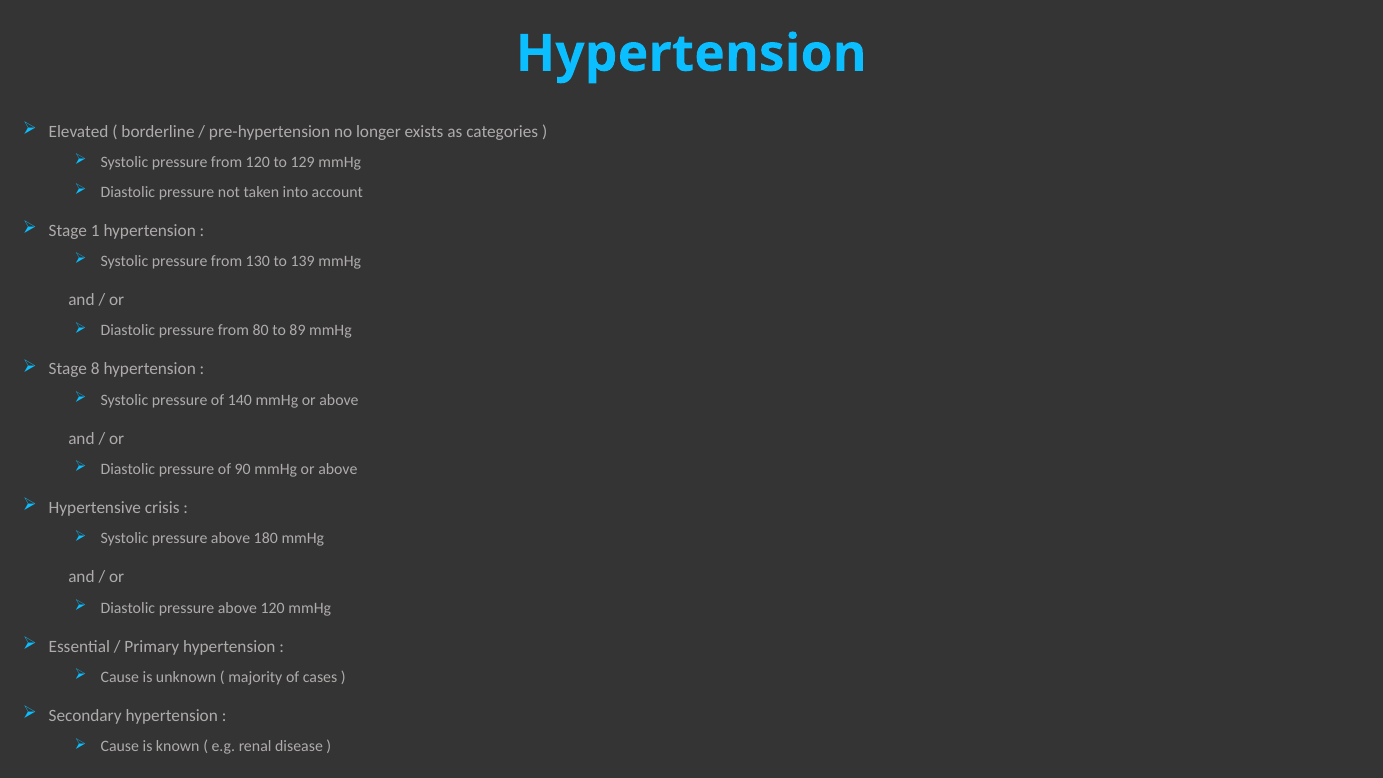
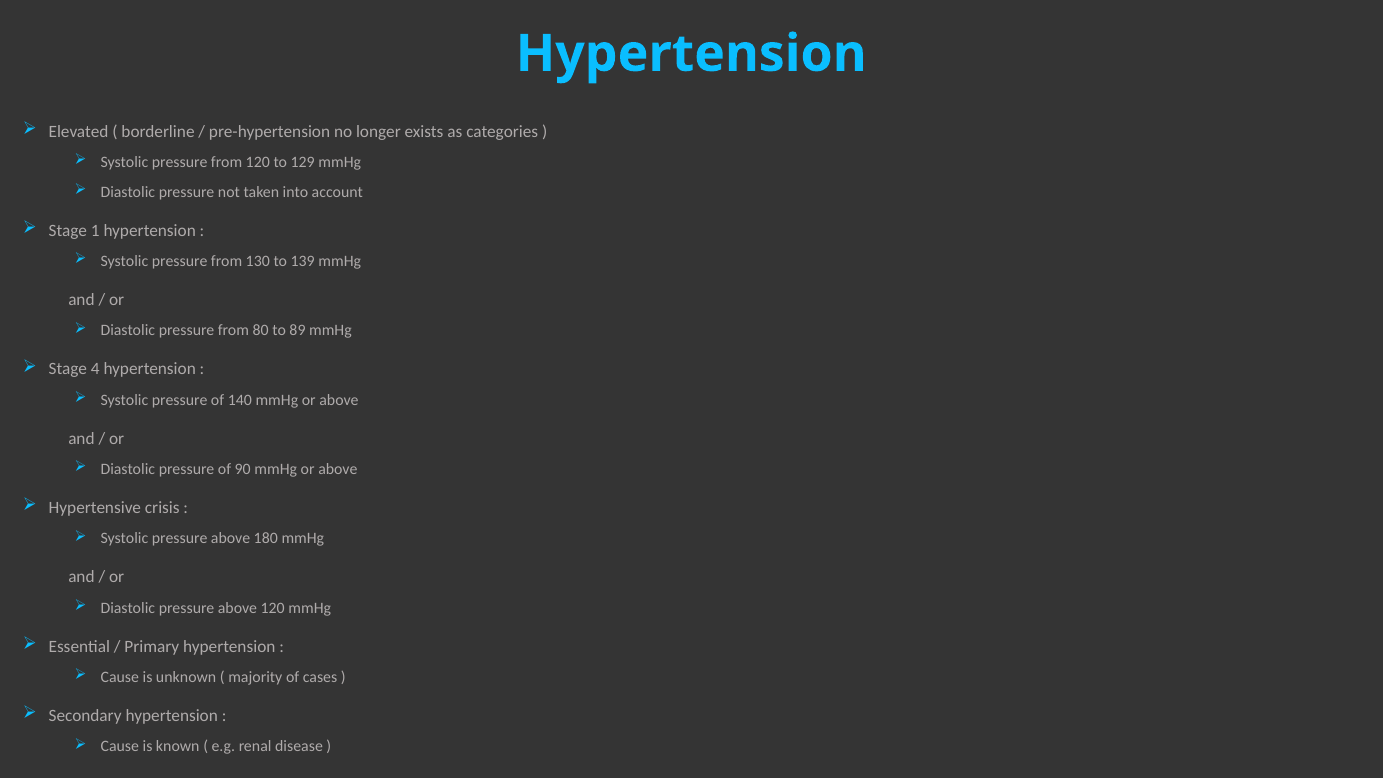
8: 8 -> 4 (95, 369)
